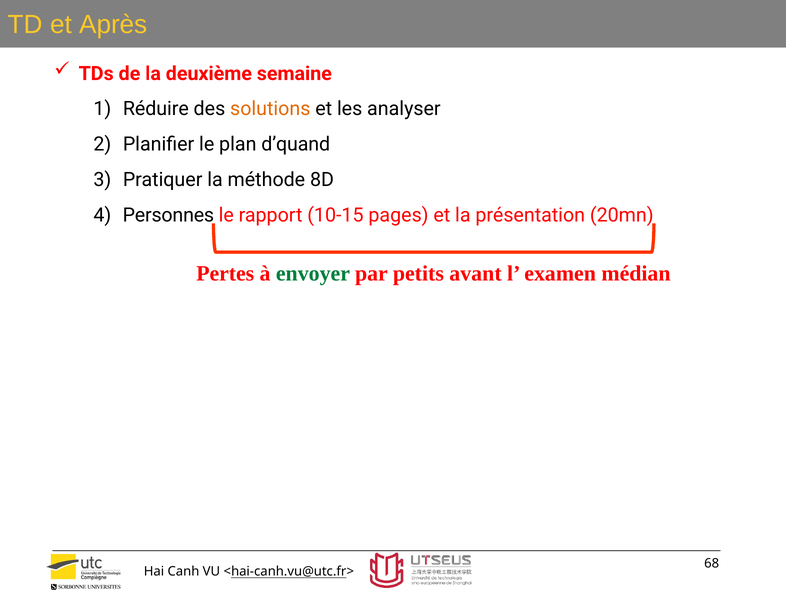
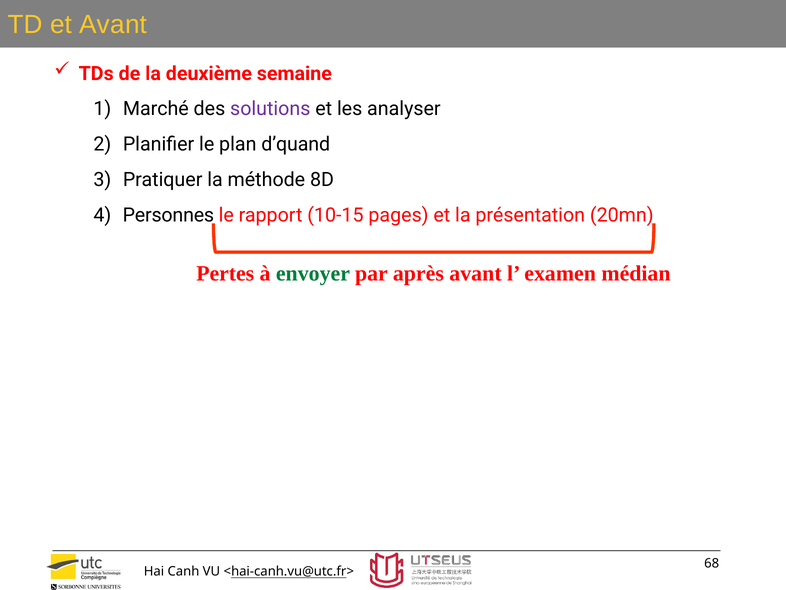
et Après: Après -> Avant (113, 24)
Réduire: Réduire -> Marché (156, 109)
solutions colour: orange -> purple (270, 109)
petits: petits -> après (418, 274)
